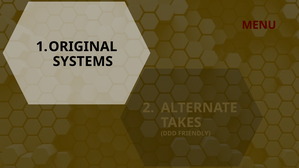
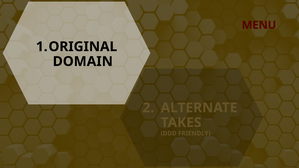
SYSTEMS: SYSTEMS -> DOMAIN (83, 62)
